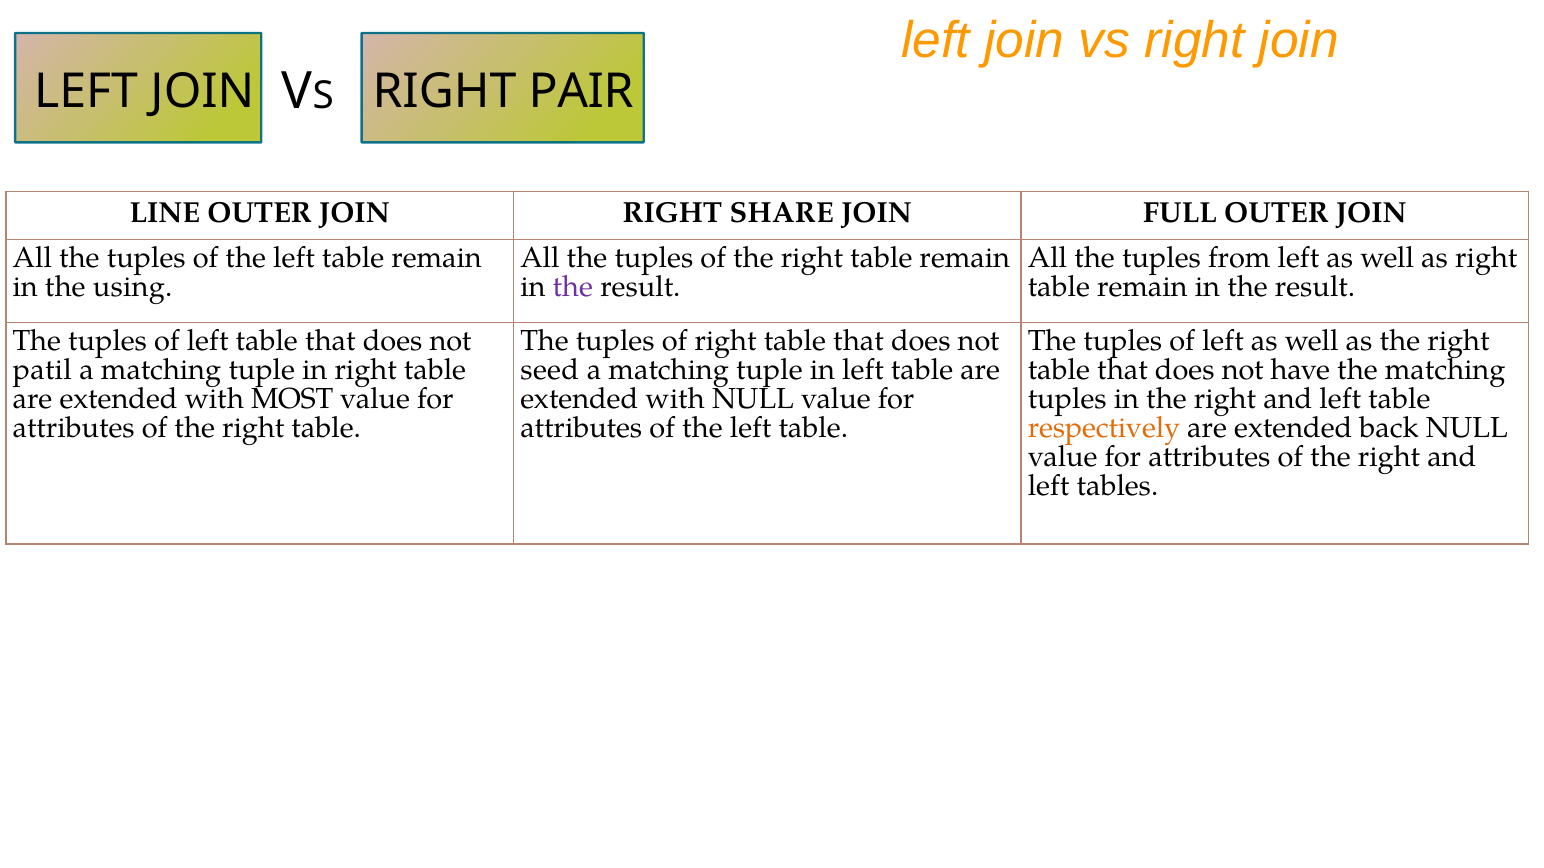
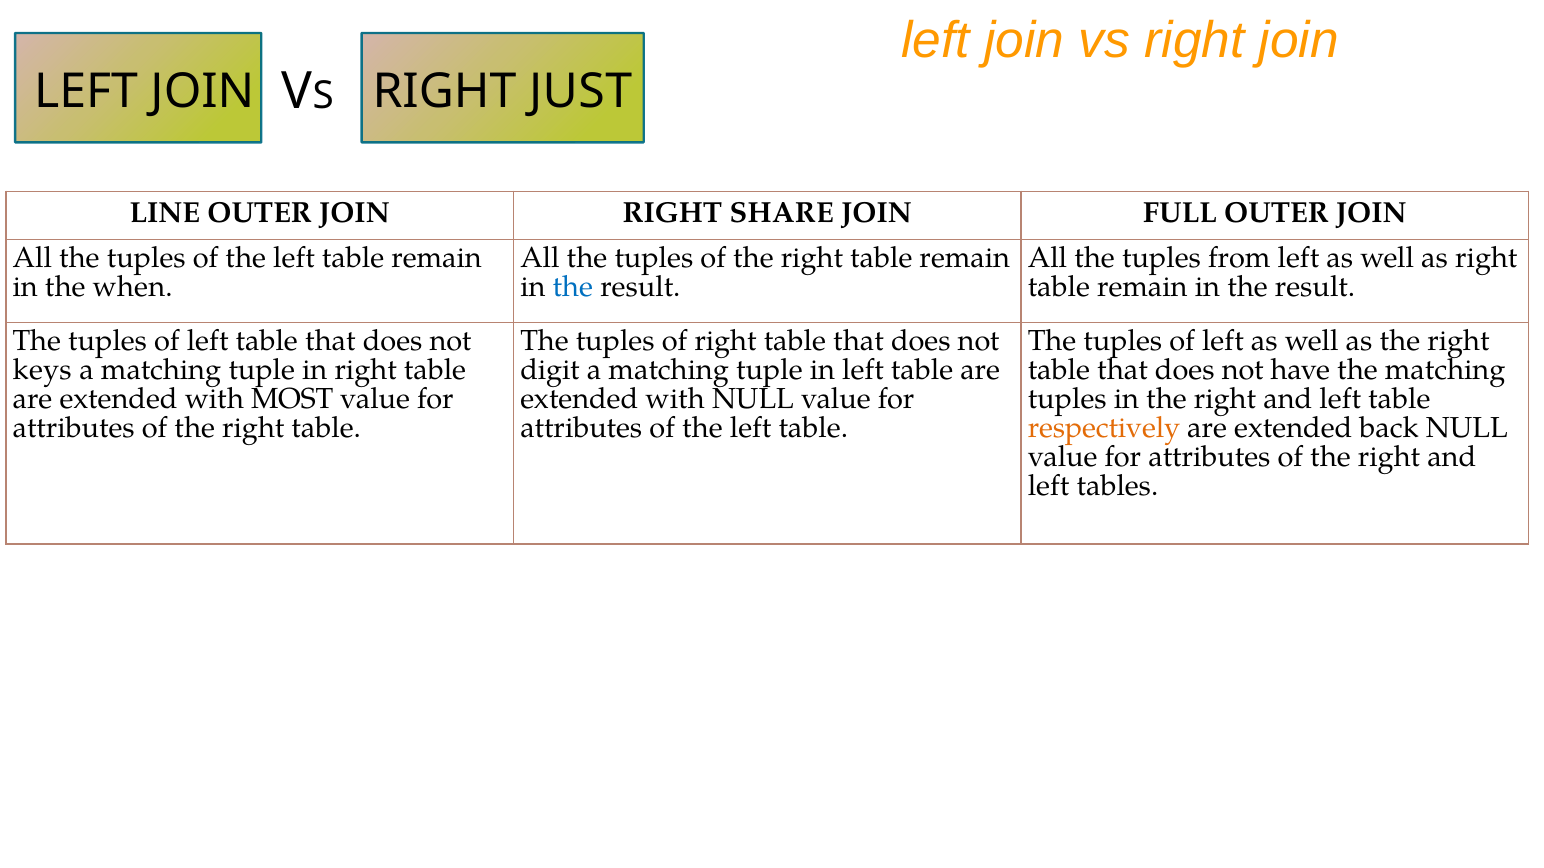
PAIR: PAIR -> JUST (581, 91)
using: using -> when (133, 287)
the colour: purple -> blue (573, 287)
patil: patil -> keys (42, 370)
seed: seed -> digit (550, 370)
